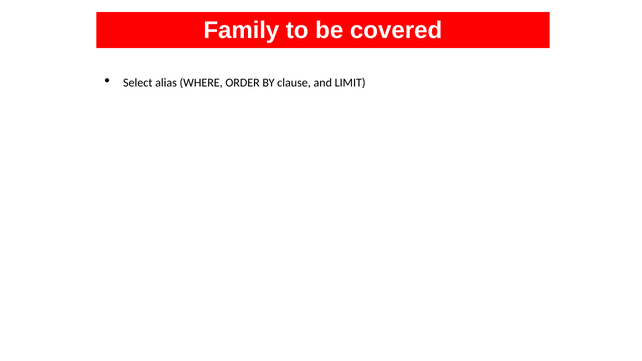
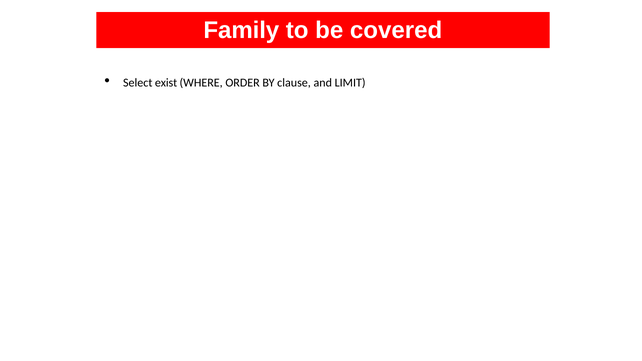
alias: alias -> exist (166, 83)
